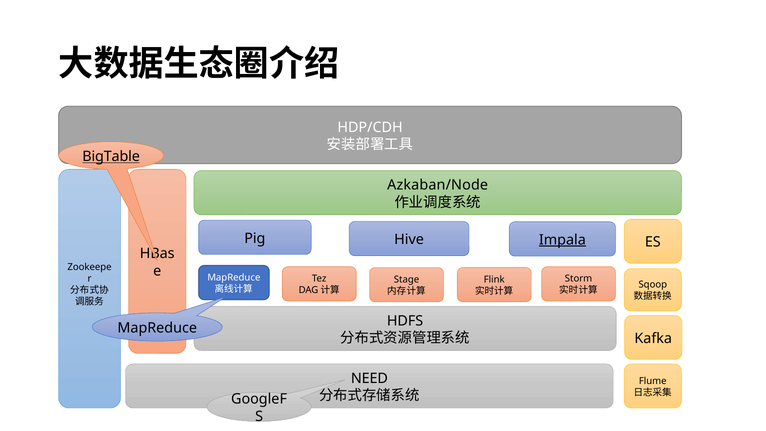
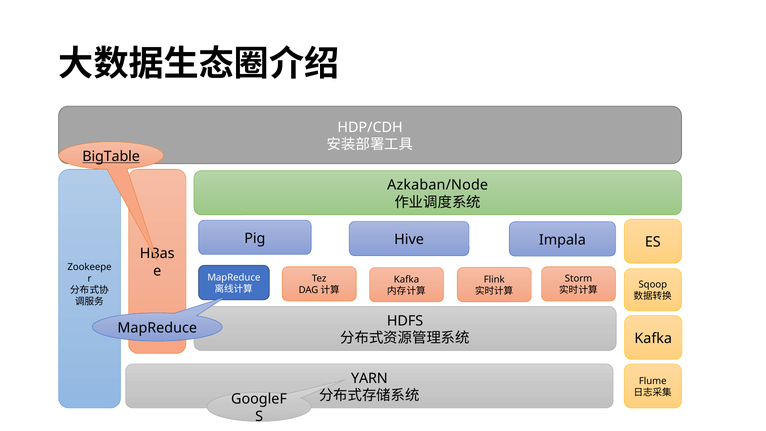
Impala underline: present -> none (562, 240)
Stage: Stage -> Kafka (406, 279)
NEED: NEED -> YARN (369, 378)
